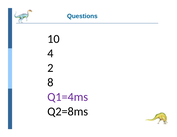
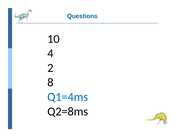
Q1=4ms colour: purple -> blue (68, 97)
